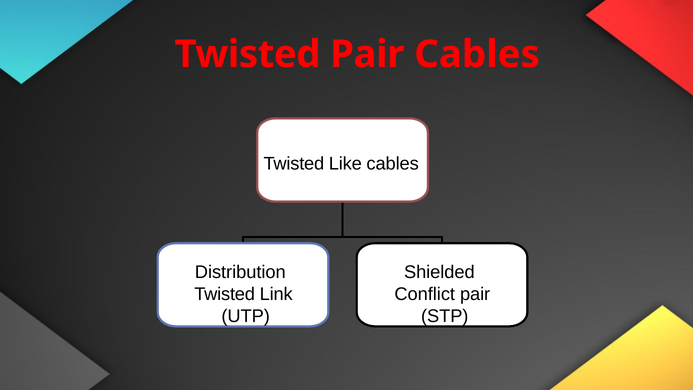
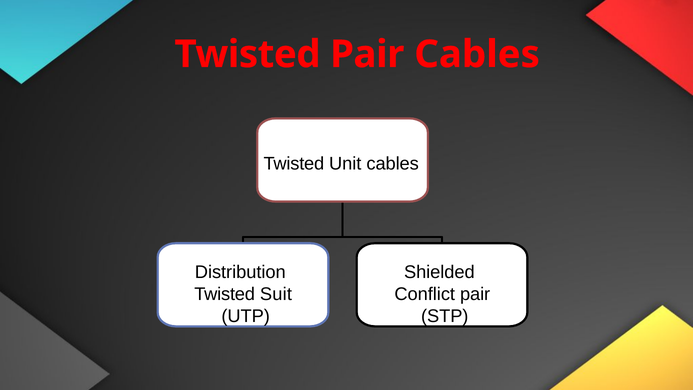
Like: Like -> Unit (345, 164)
Link: Link -> Suit (276, 294)
